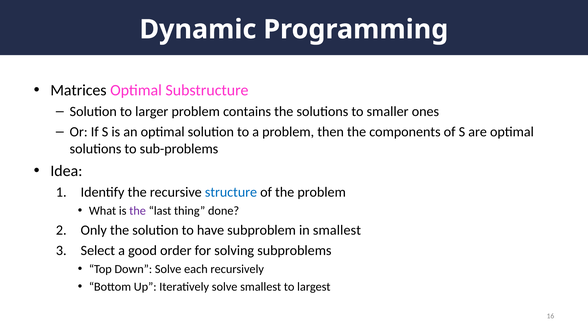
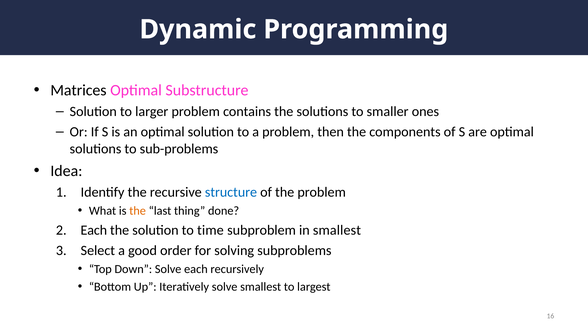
the colour: purple -> orange (138, 211)
Only: Only -> Each (94, 230)
have: have -> time (210, 230)
